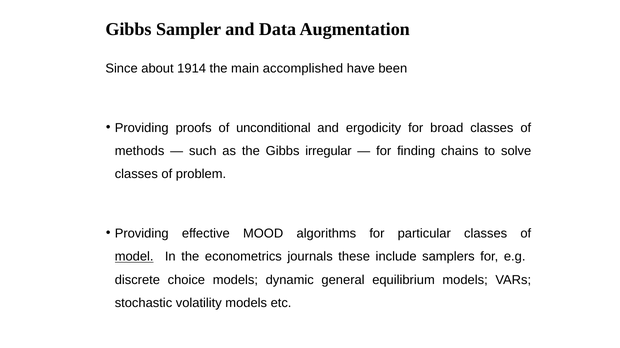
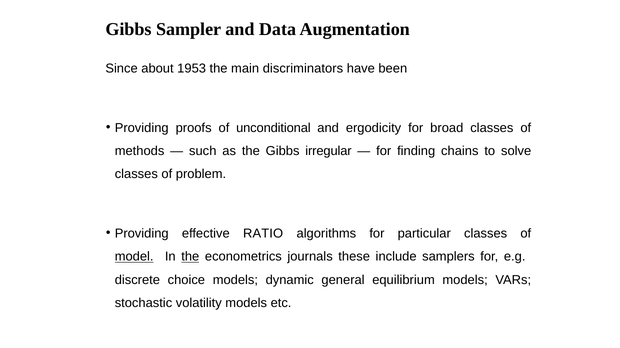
1914: 1914 -> 1953 (192, 69)
accomplished: accomplished -> discriminators (303, 69)
MOOD: MOOD -> RATIO (263, 234)
the underline: none -> present (190, 257)
